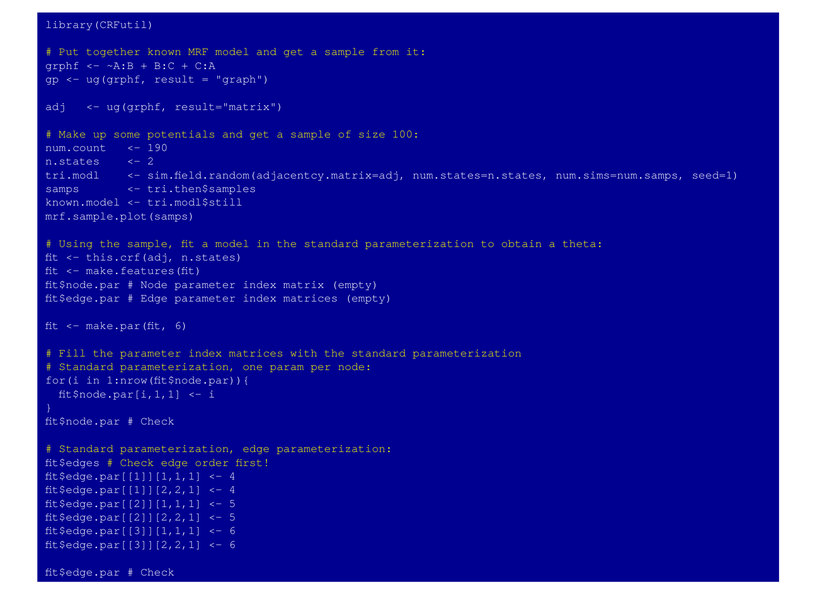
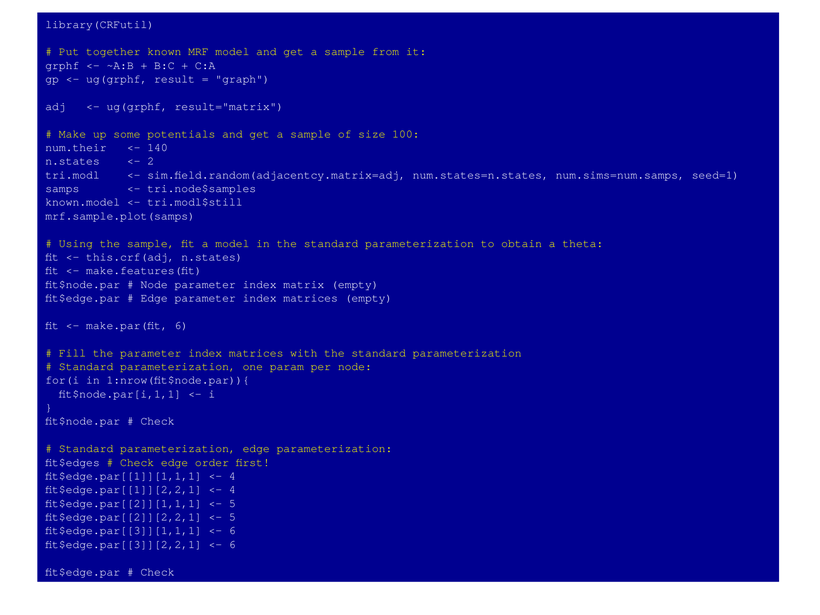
num.count: num.count -> num.their (76, 147)
190: 190 -> 140 (158, 147)
tri.then$samples: tri.then$samples -> tri.node$samples (202, 189)
